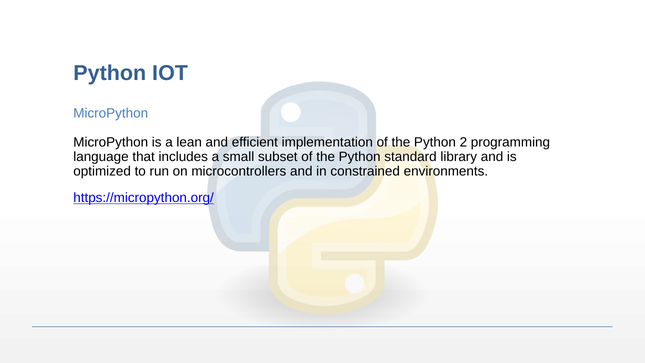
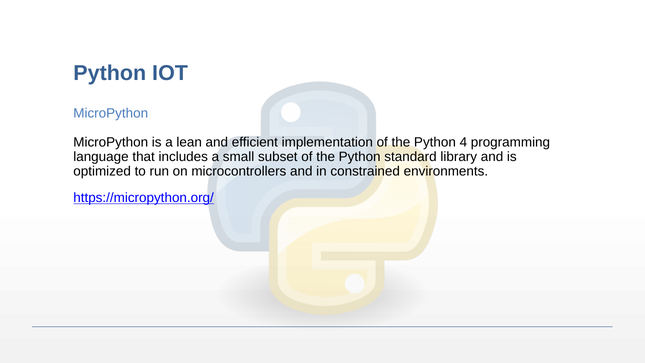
2: 2 -> 4 (463, 142)
